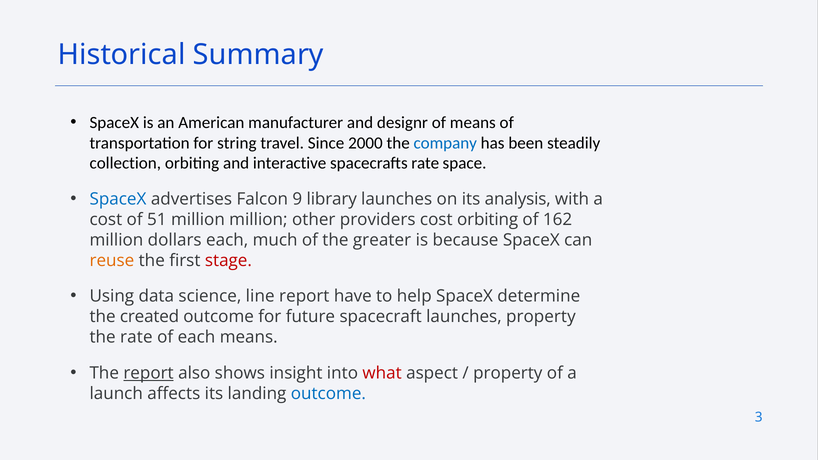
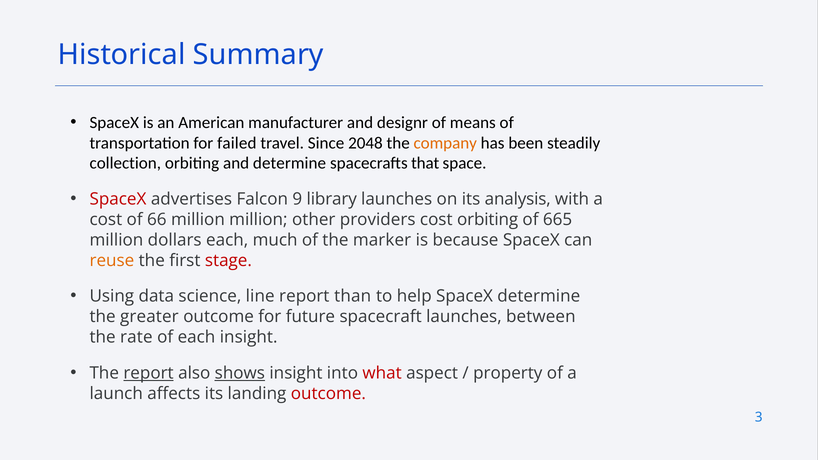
string: string -> failed (237, 143)
2000: 2000 -> 2048 (365, 143)
company colour: blue -> orange (445, 143)
and interactive: interactive -> determine (290, 163)
spacecrafts rate: rate -> that (425, 163)
SpaceX colour: blue -> red (118, 199)
51: 51 -> 66 (157, 220)
162: 162 -> 665 (558, 220)
greater: greater -> marker (382, 240)
have: have -> than (353, 296)
created: created -> greater (149, 317)
launches property: property -> between (541, 317)
each means: means -> insight (249, 337)
shows underline: none -> present (240, 373)
outcome colour: blue -> red (328, 394)
